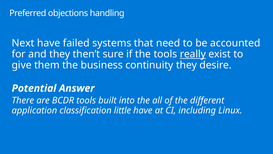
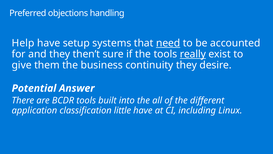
Next: Next -> Help (23, 43)
failed: failed -> setup (76, 43)
need underline: none -> present (168, 43)
